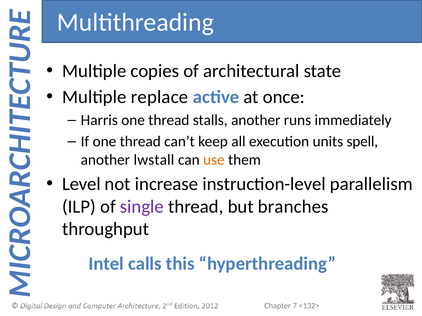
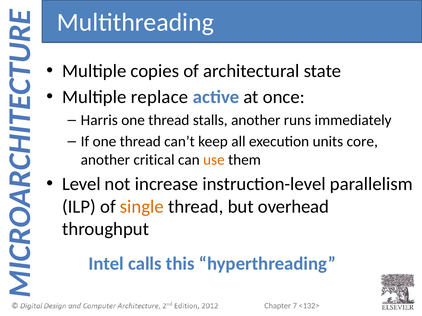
spell: spell -> core (362, 142)
lwstall: lwstall -> critical (154, 160)
single colour: purple -> orange (142, 207)
branches: branches -> overhead (293, 207)
